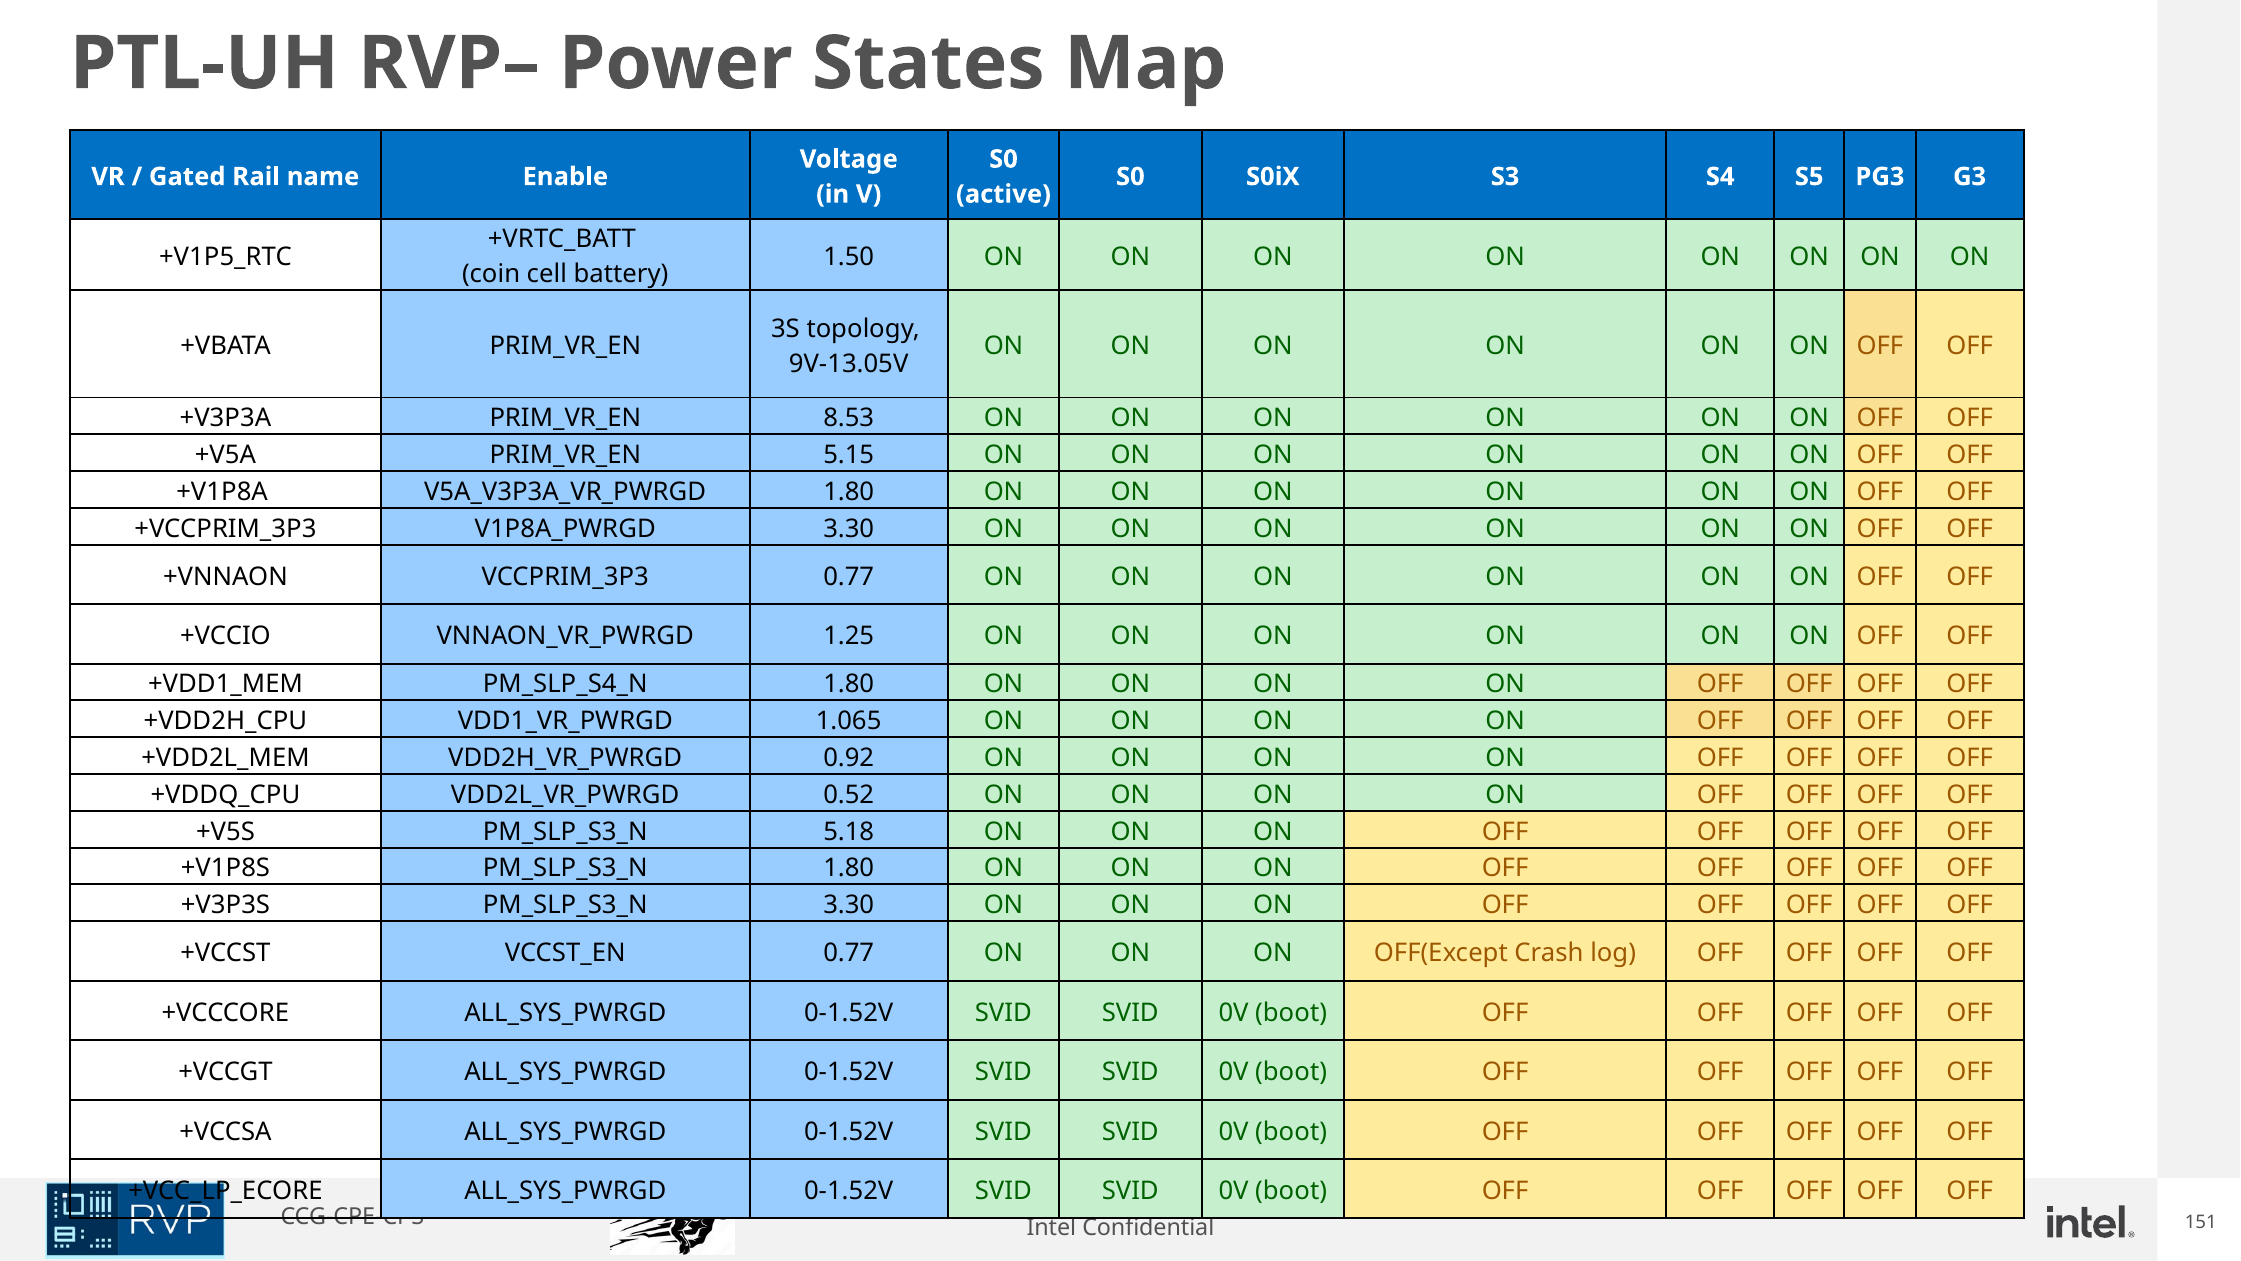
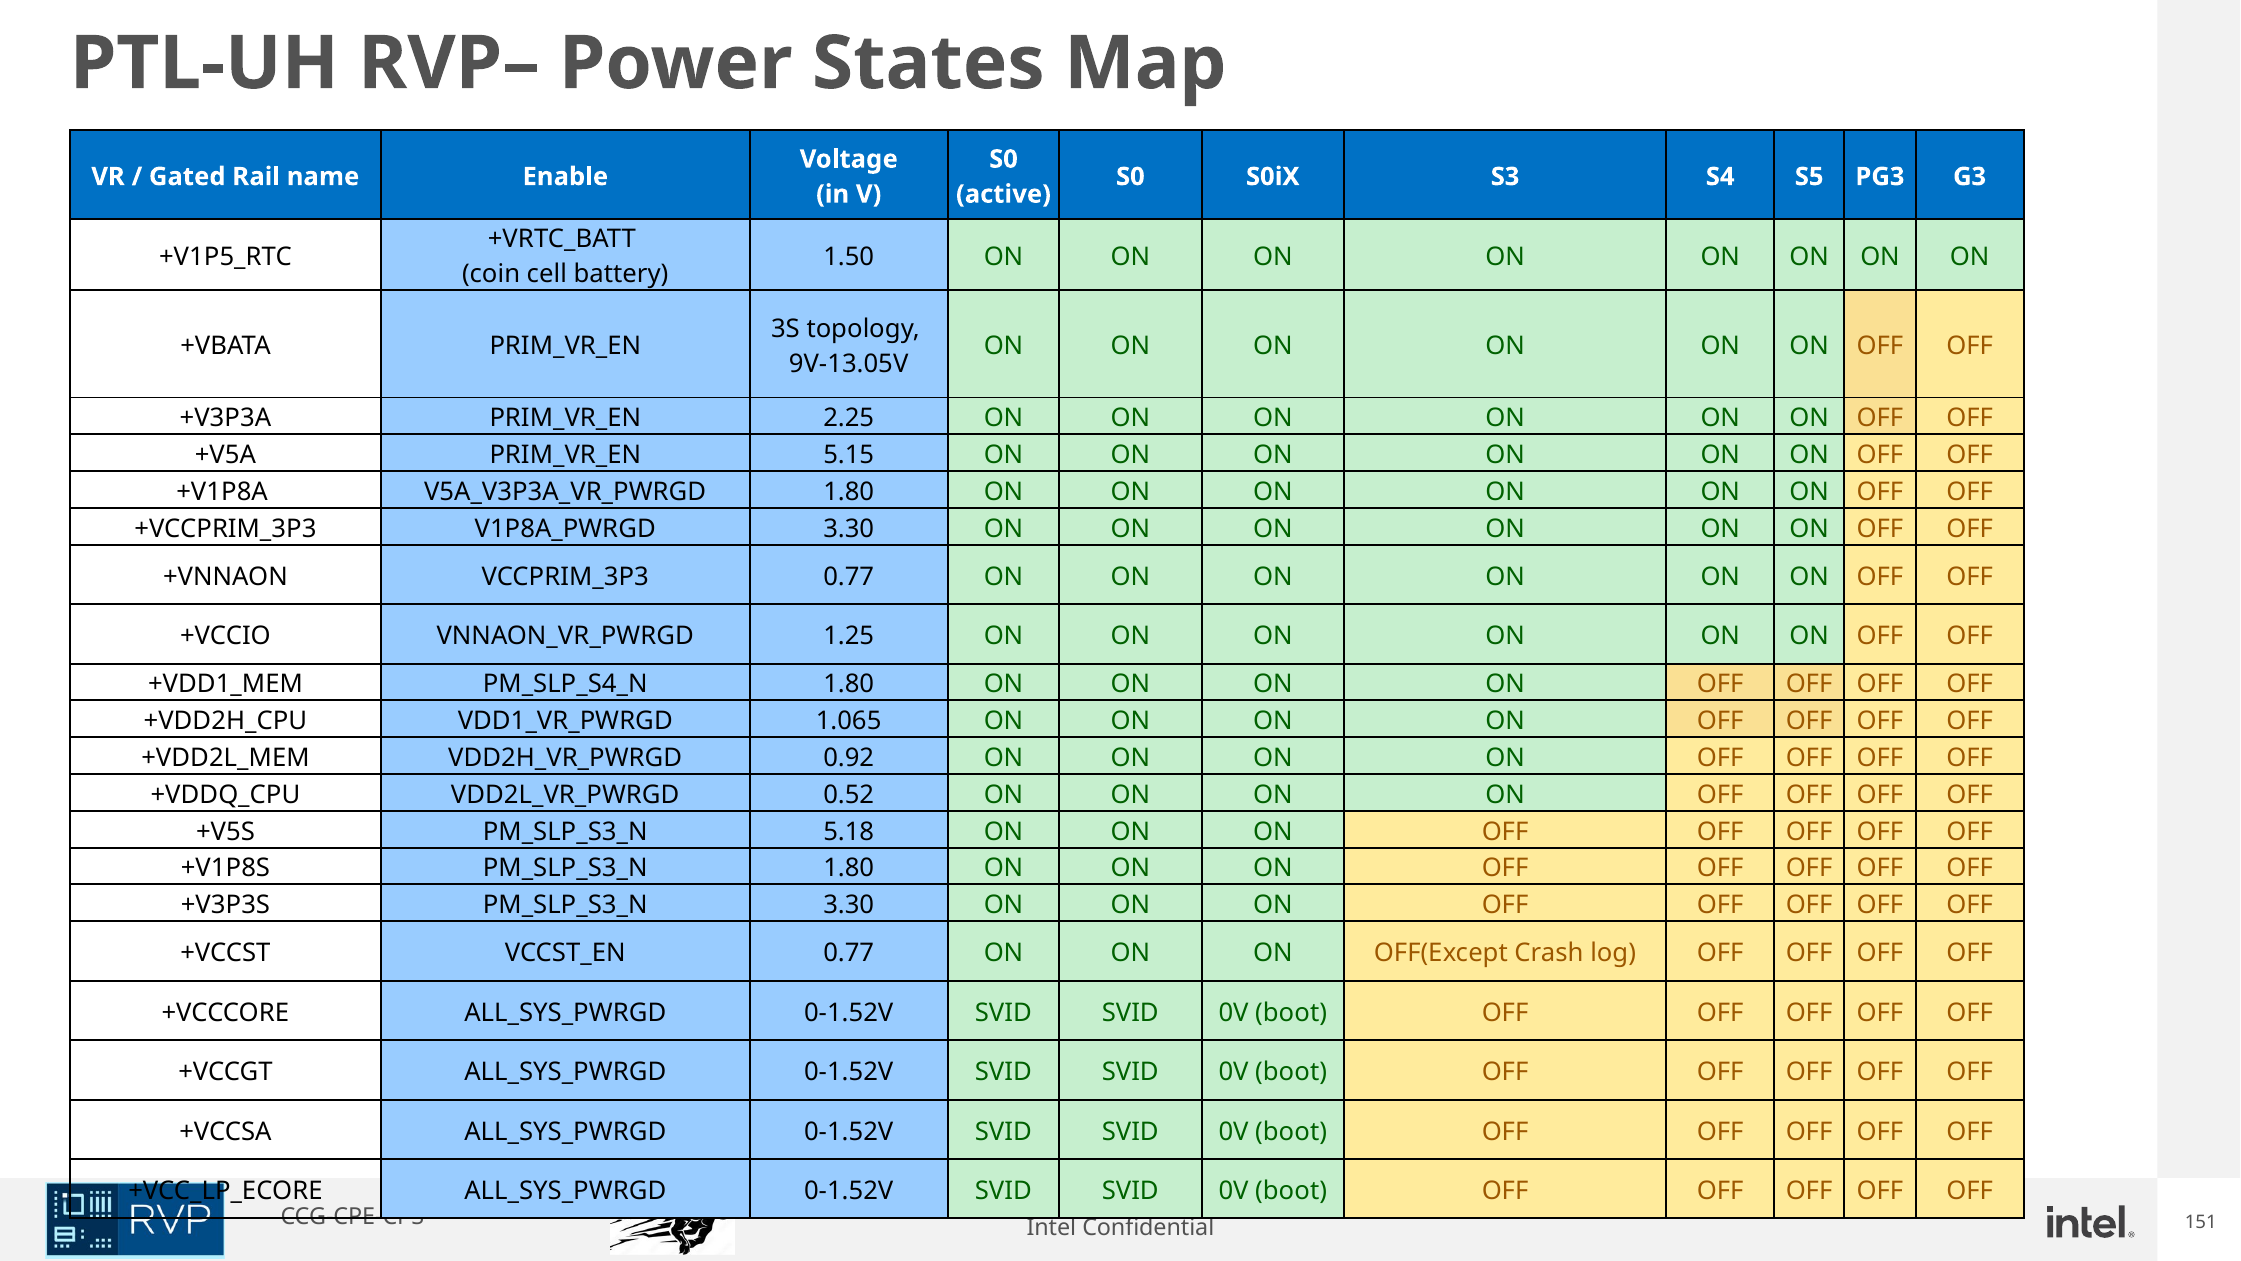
8.53: 8.53 -> 2.25 (849, 418)
